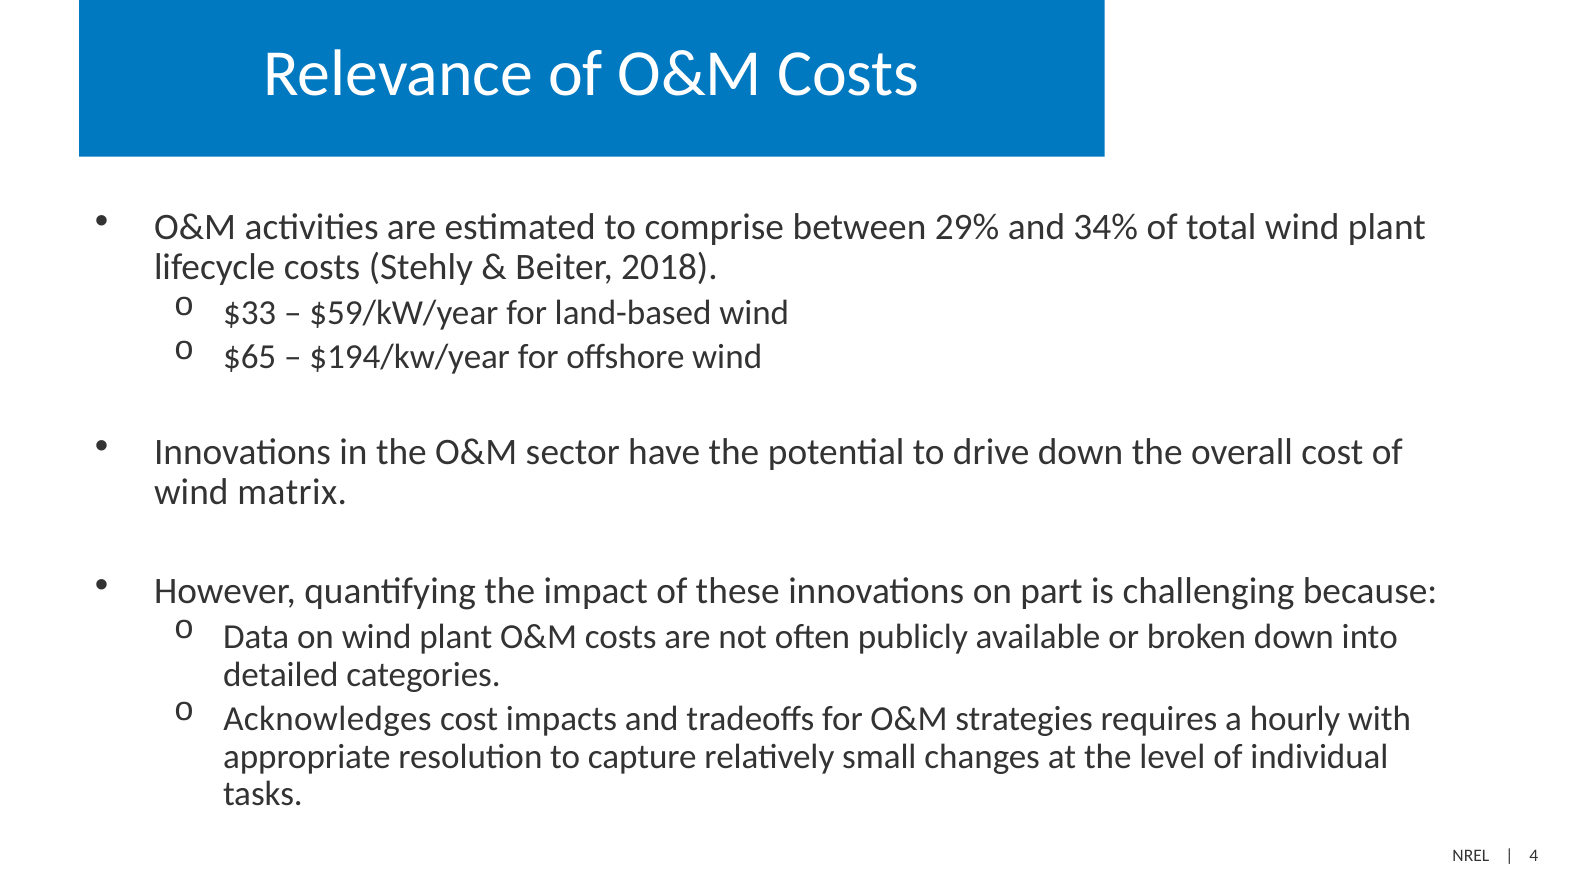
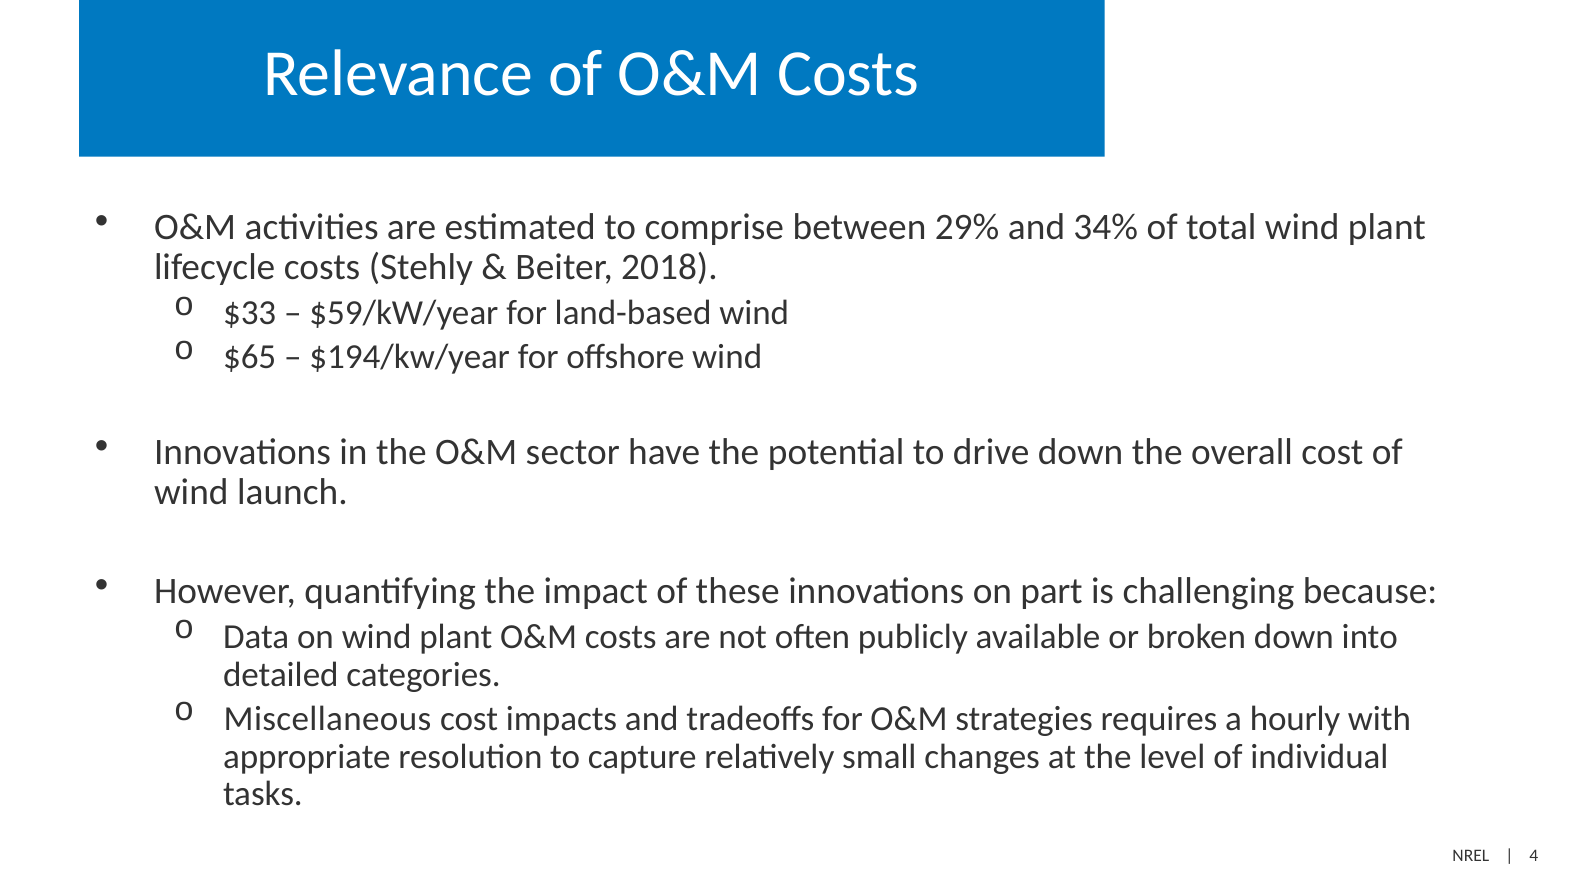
matrix: matrix -> launch (292, 492)
Acknowledges: Acknowledges -> Miscellaneous (327, 718)
